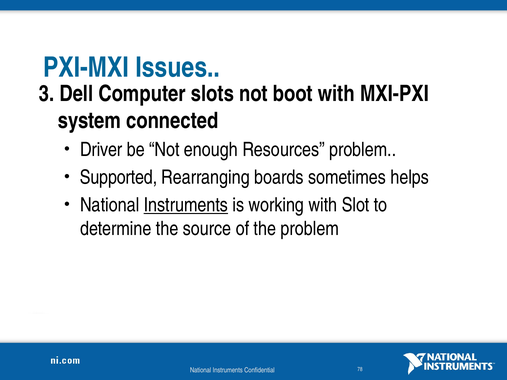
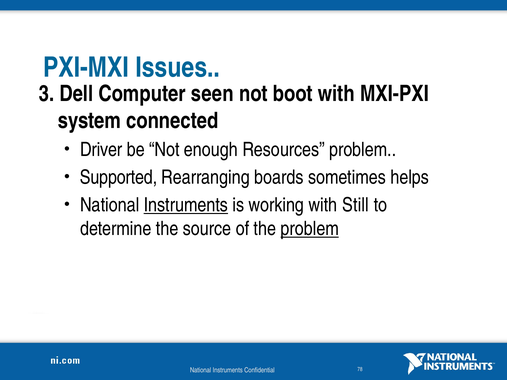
slots: slots -> seen (212, 94)
Slot: Slot -> Still (355, 205)
problem underline: none -> present (310, 229)
